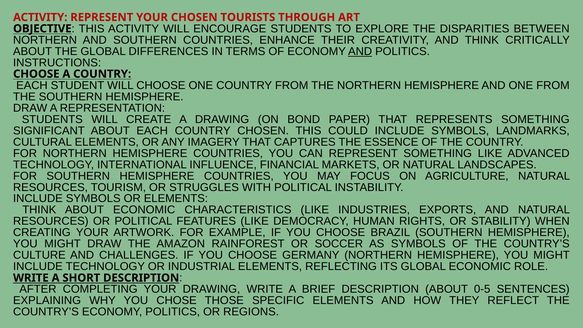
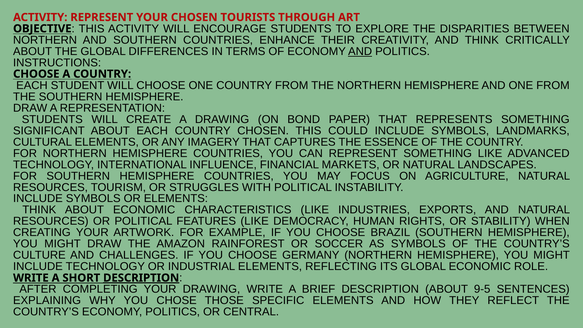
DESCRIPTION underline: none -> present (141, 278)
0-5: 0-5 -> 9-5 (482, 289)
REGIONS: REGIONS -> CENTRAL (251, 312)
